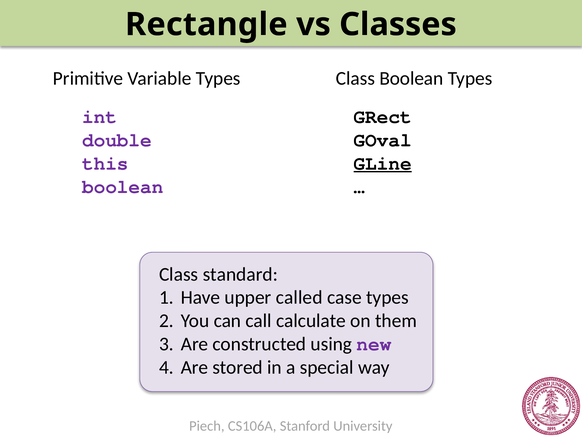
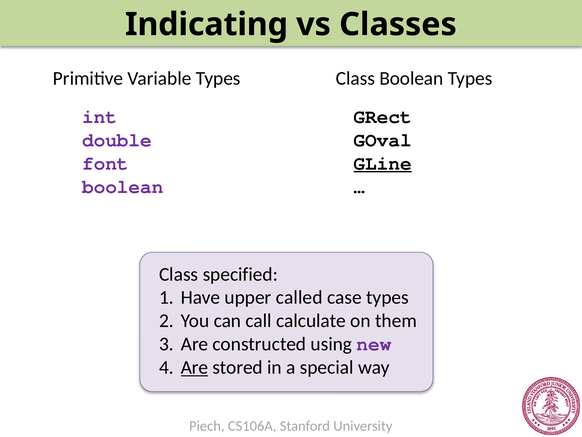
Rectangle: Rectangle -> Indicating (207, 24)
this: this -> font (105, 163)
standard: standard -> specified (240, 274)
Are underline: none -> present (195, 367)
